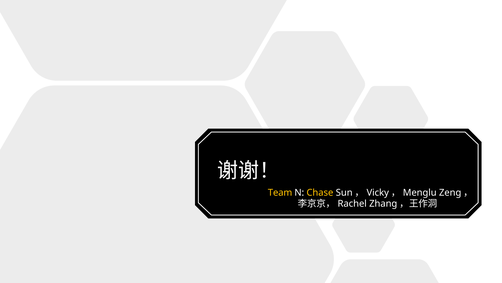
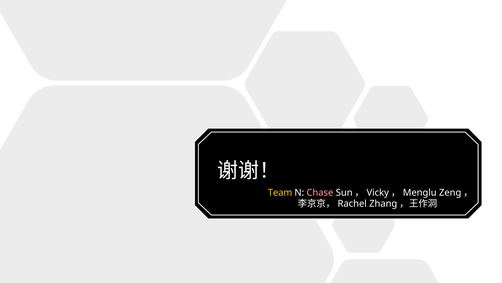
Chase colour: yellow -> pink (320, 192)
